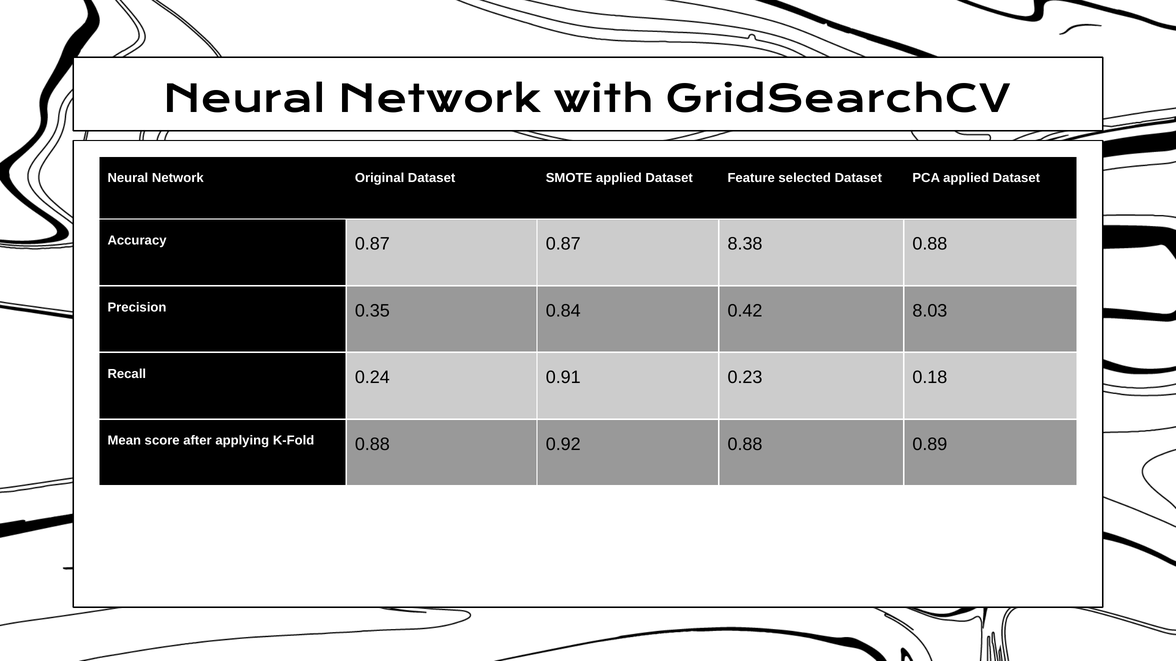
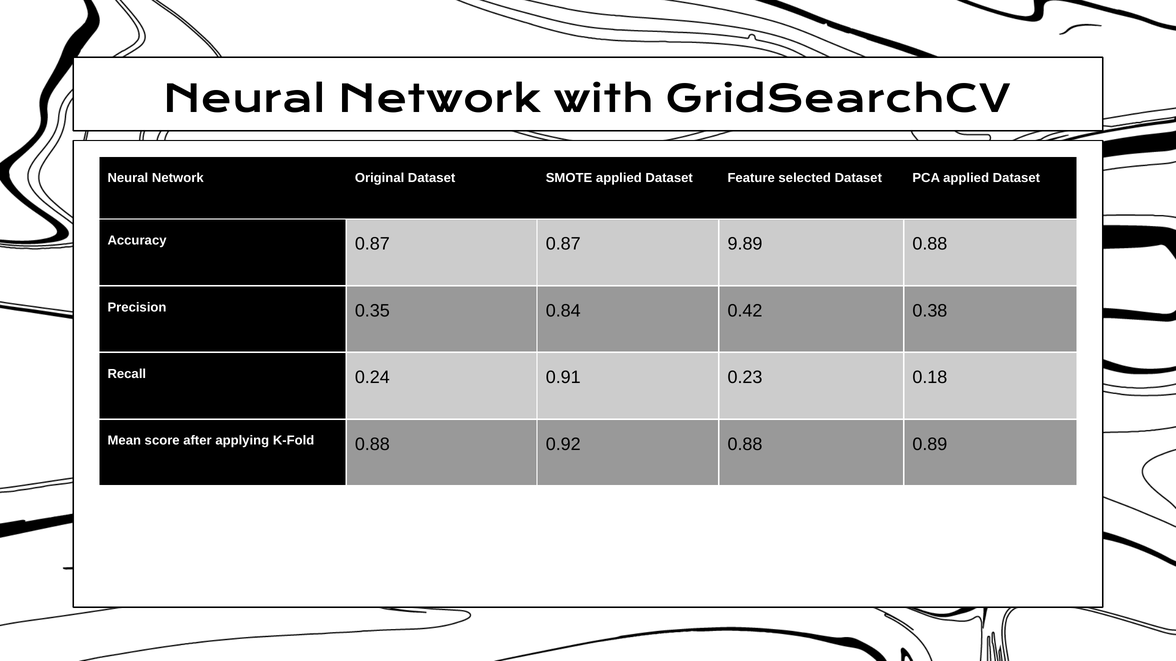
8.38: 8.38 -> 9.89 (745, 244)
8.03: 8.03 -> 0.38 (930, 311)
